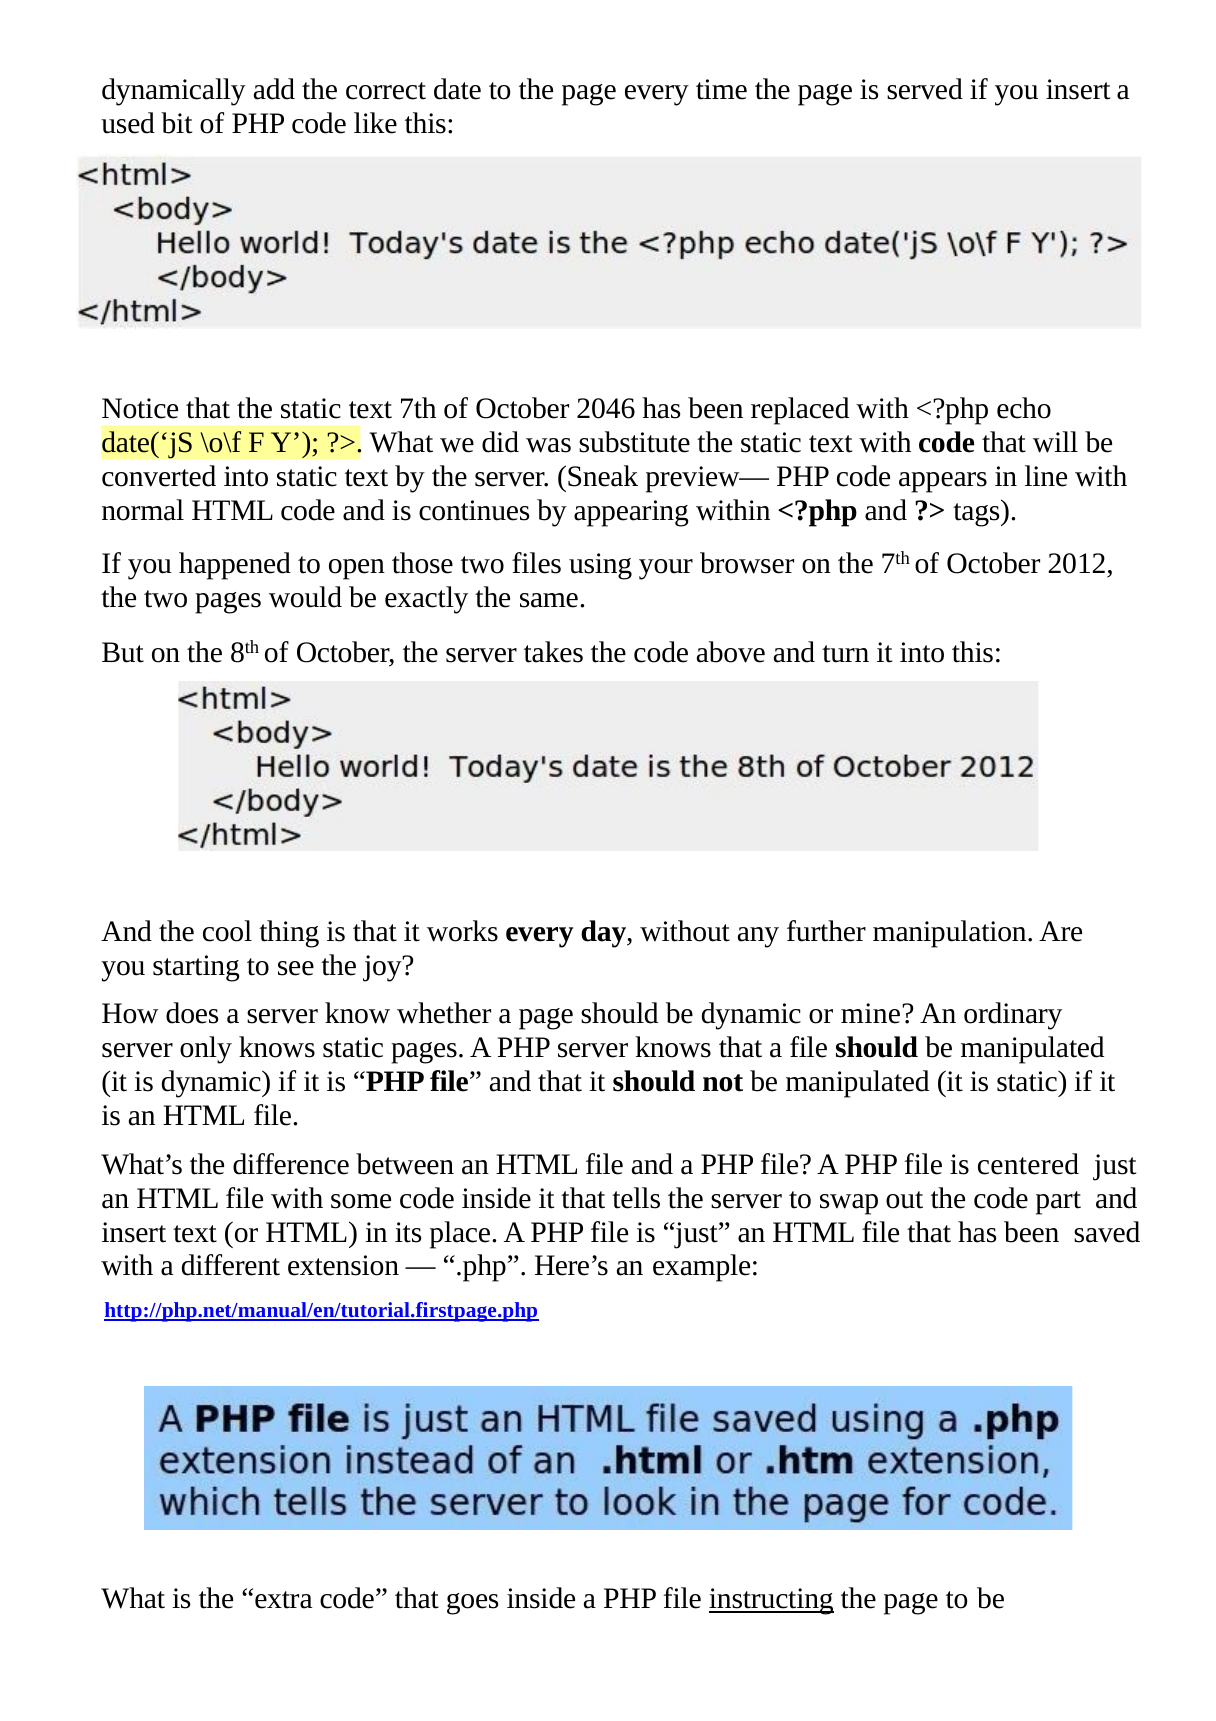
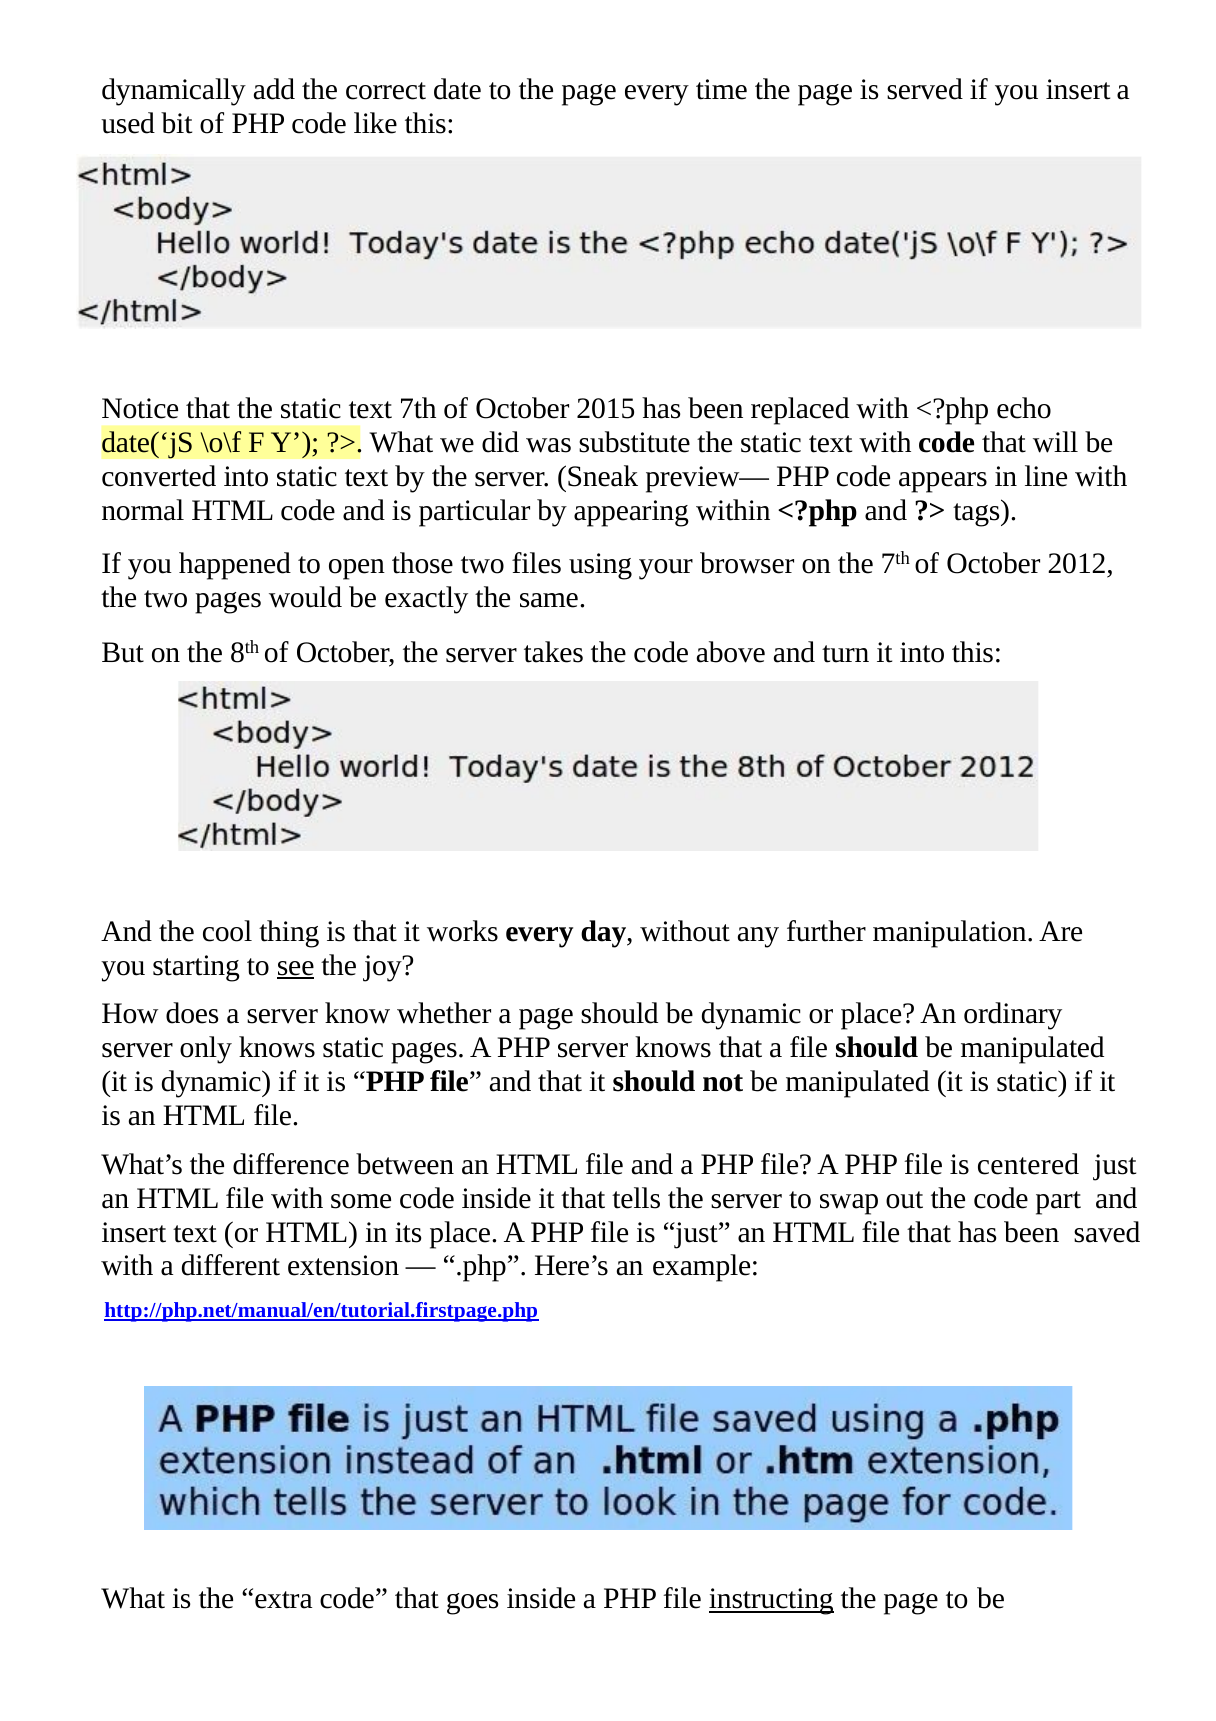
2046: 2046 -> 2015 (606, 409)
continues: continues -> particular (474, 511)
see underline: none -> present (296, 965)
or mine: mine -> place (878, 1014)
